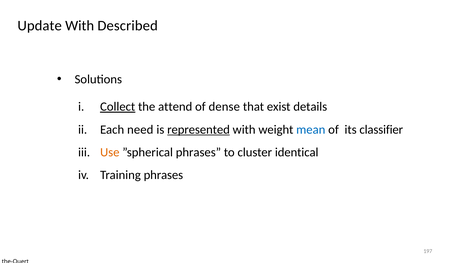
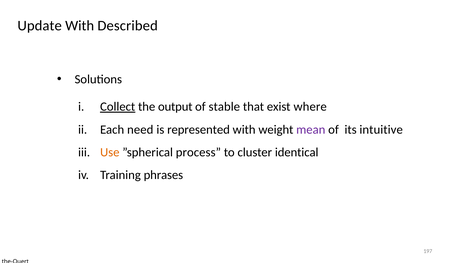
attend: attend -> output (175, 107)
dense: dense -> stable (224, 107)
details: details -> where (310, 107)
represented underline: present -> none (199, 130)
mean colour: blue -> purple (311, 130)
classifier: classifier -> intuitive (381, 130)
”spherical phrases: phrases -> process (198, 152)
